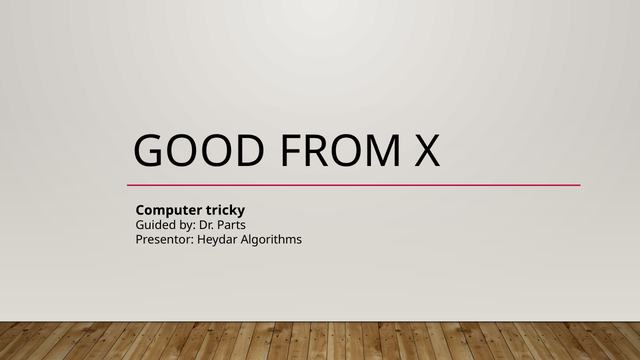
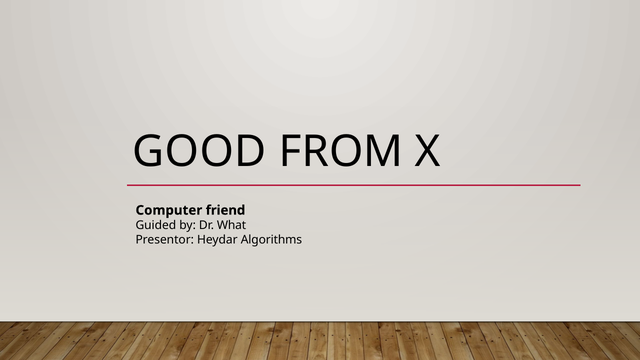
tricky: tricky -> friend (226, 210)
Parts: Parts -> What (232, 225)
